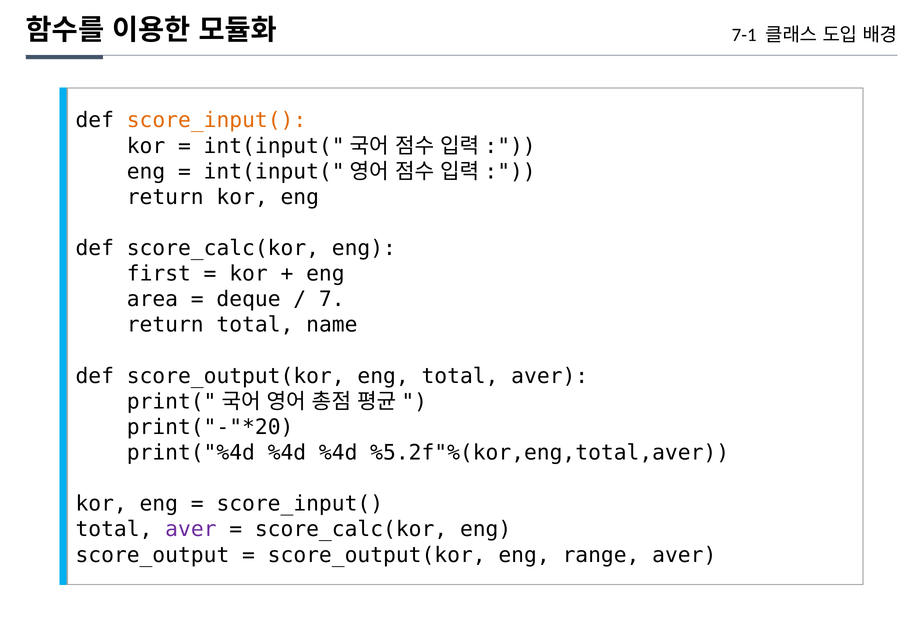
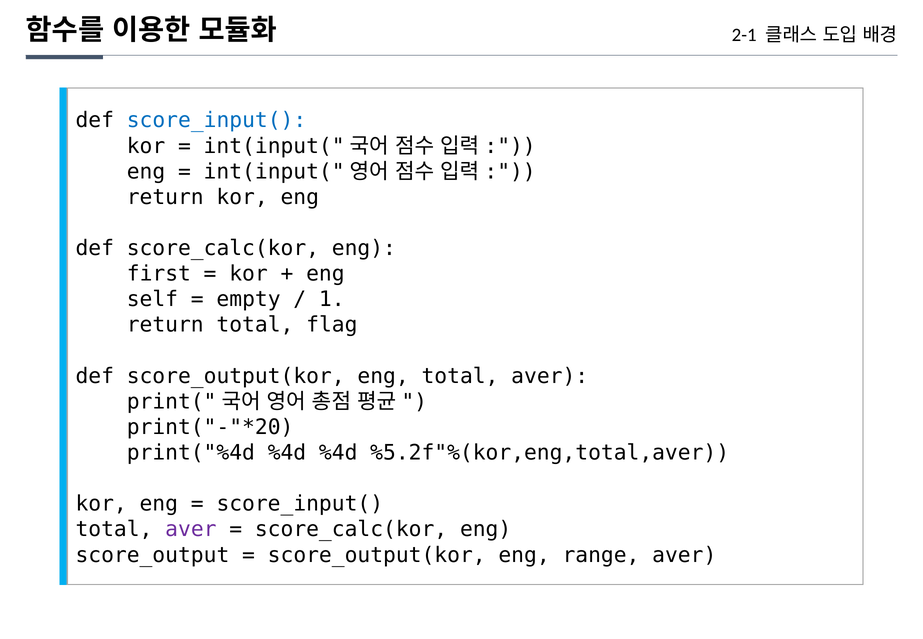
7-1: 7-1 -> 2-1 (744, 35)
score_input( colour: orange -> blue (217, 120)
area: area -> self (152, 299)
deque: deque -> empty (249, 299)
7: 7 -> 1 (332, 299)
name: name -> flag (332, 325)
